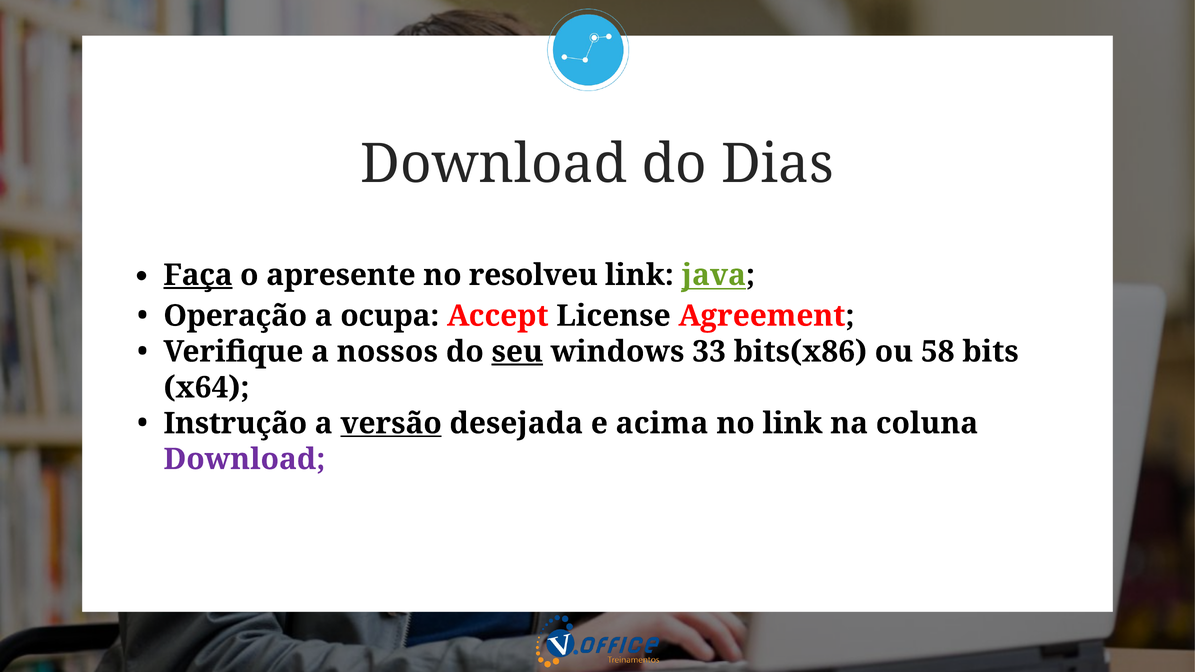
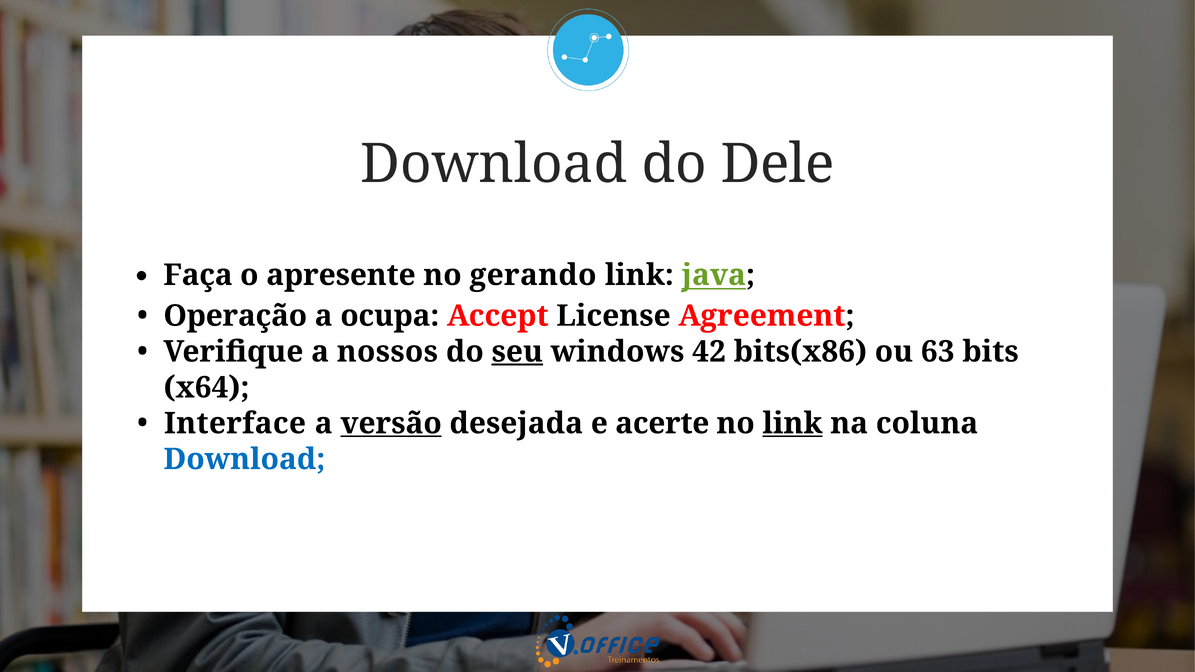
Dias: Dias -> Dele (778, 164)
Faça underline: present -> none (198, 275)
resolveu: resolveu -> gerando (533, 275)
33: 33 -> 42 (709, 352)
58: 58 -> 63 (938, 352)
Instrução: Instrução -> Interface (235, 423)
acima: acima -> acerte (662, 423)
link underline: none -> present (792, 423)
Download colour: purple -> blue (244, 459)
